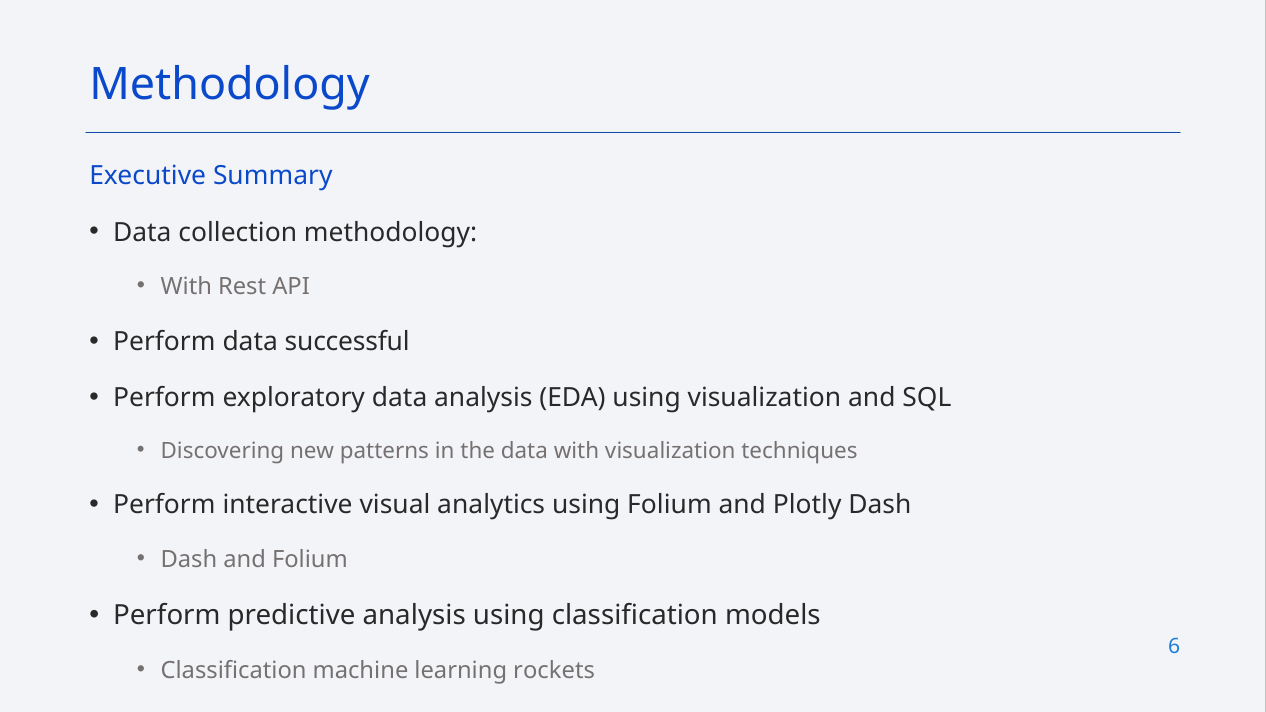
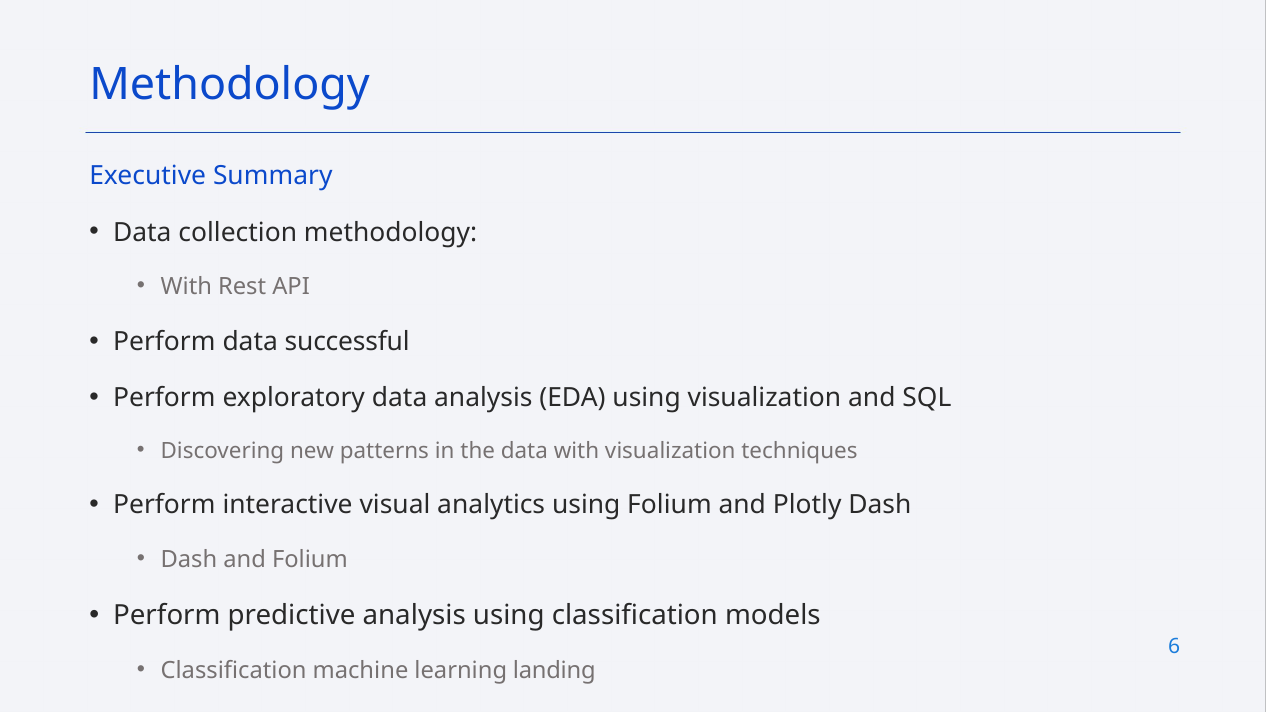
rockets: rockets -> landing (554, 670)
